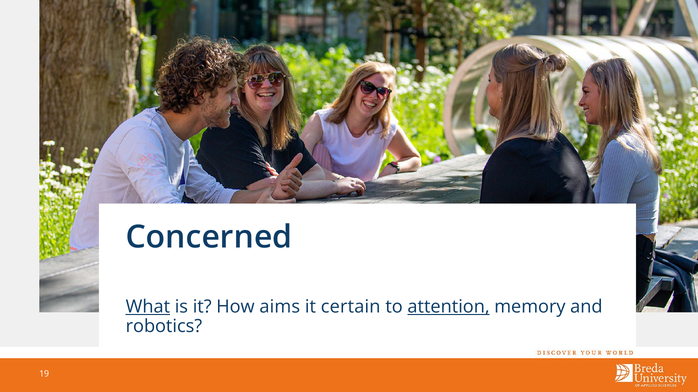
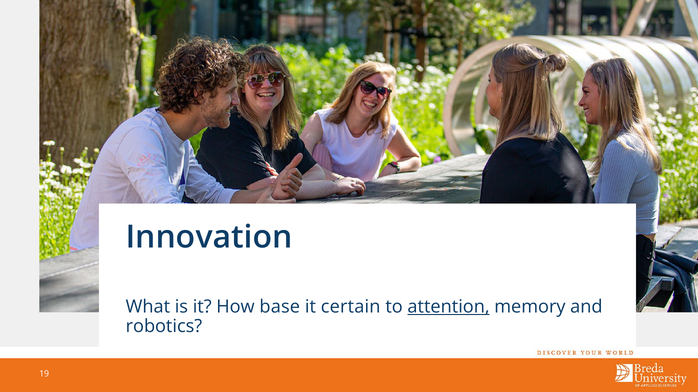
Concerned: Concerned -> Innovation (209, 238)
What underline: present -> none (148, 307)
aims: aims -> base (280, 307)
